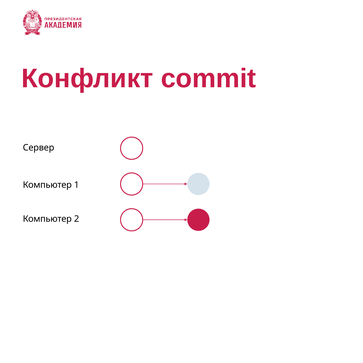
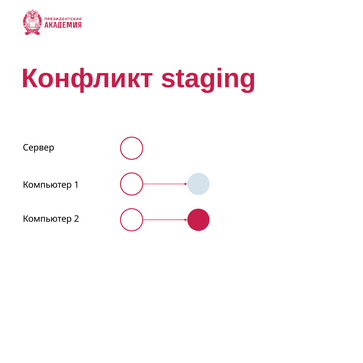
commit: commit -> staging (208, 79)
